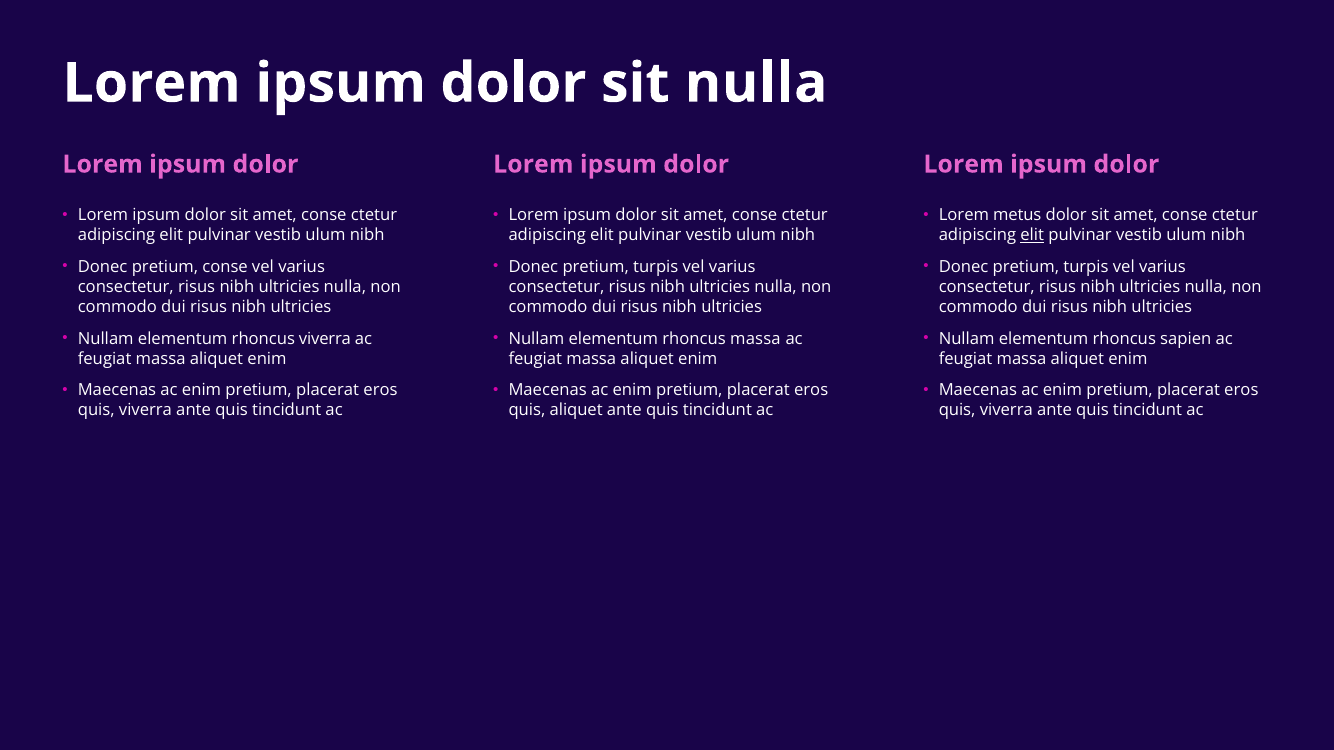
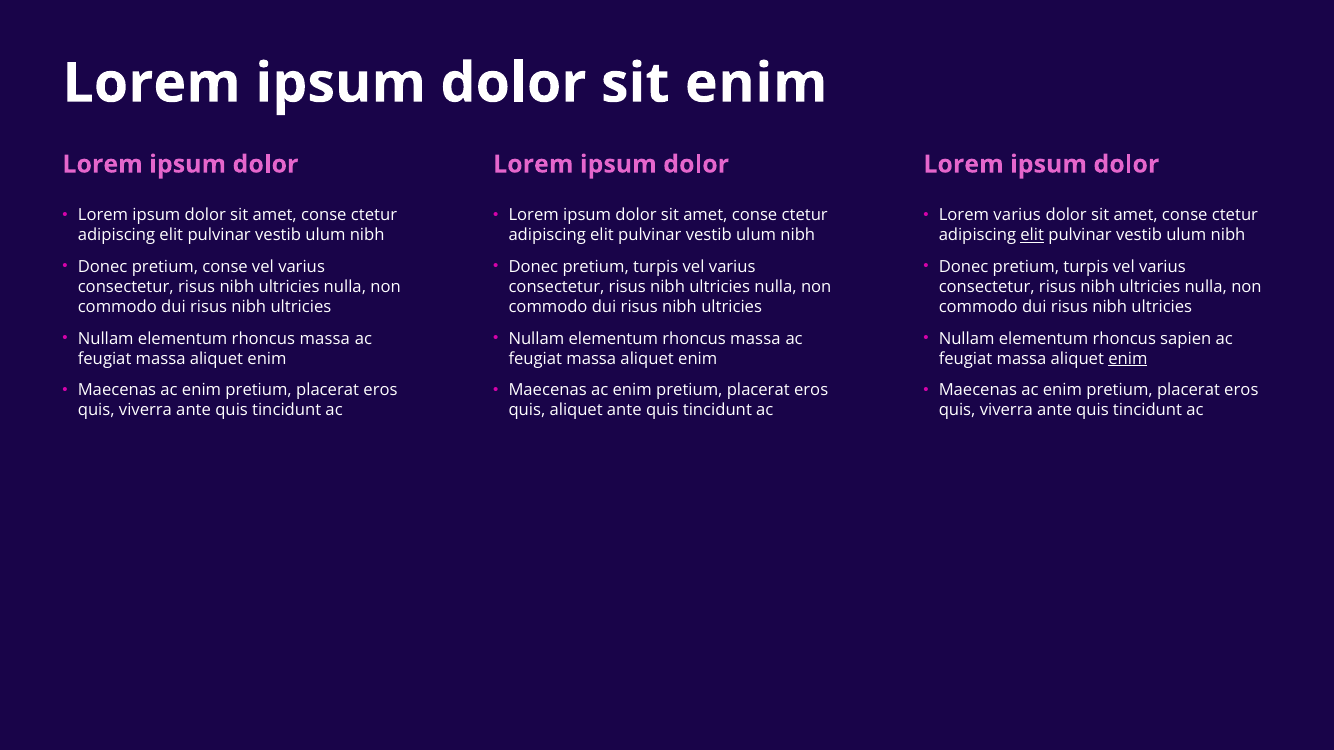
sit nulla: nulla -> enim (756, 83)
Lorem metus: metus -> varius (1017, 215)
viverra: viverra -> massa (325, 339)
enim underline: none -> present (1128, 359)
